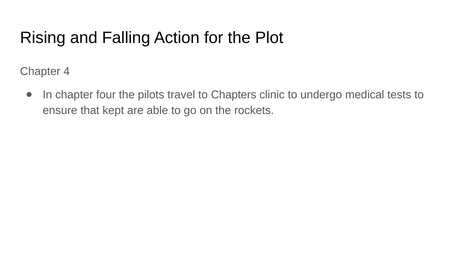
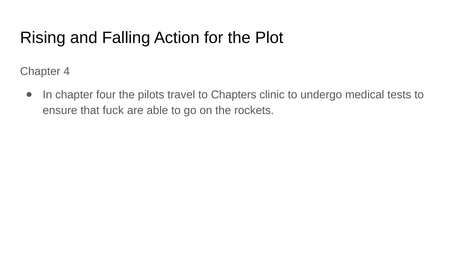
kept: kept -> fuck (113, 110)
